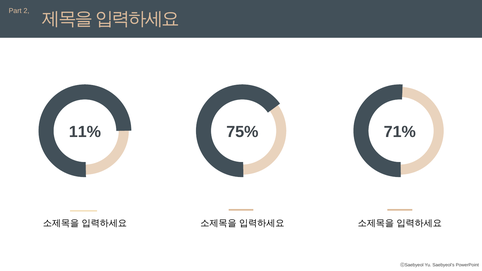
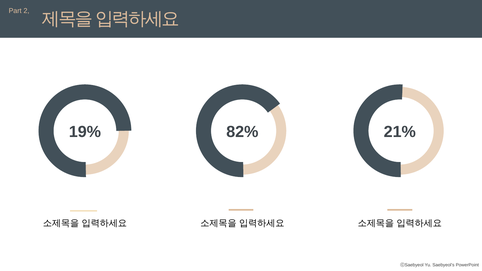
11%: 11% -> 19% (85, 132)
75%: 75% -> 82% (242, 132)
71%: 71% -> 21% (400, 132)
